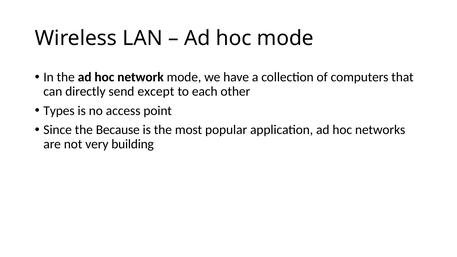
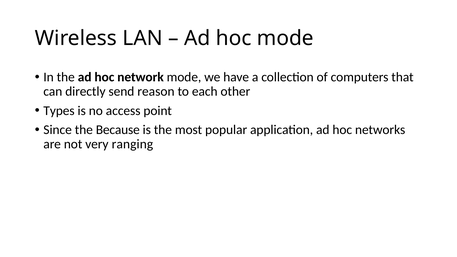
except: except -> reason (156, 92)
building: building -> ranging (132, 144)
